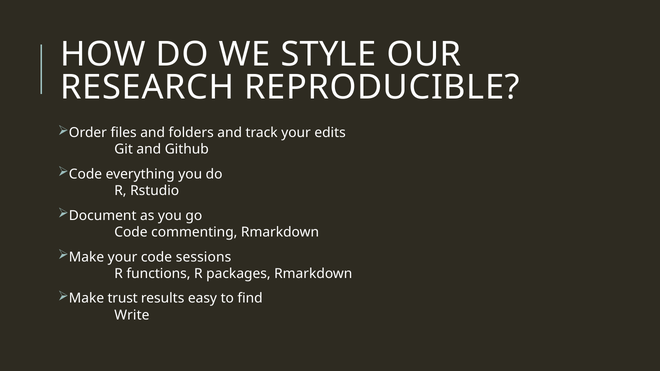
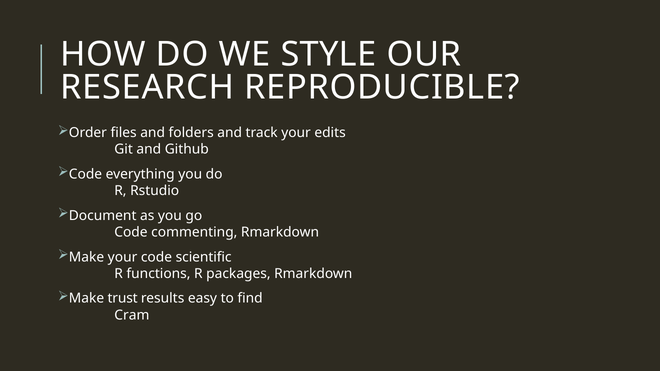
sessions: sessions -> scientific (204, 257)
Write: Write -> Cram (132, 315)
